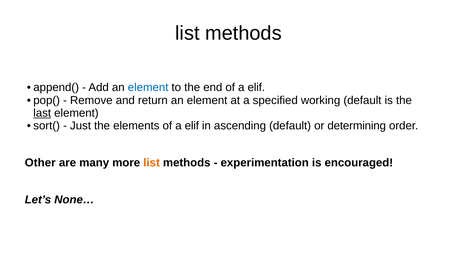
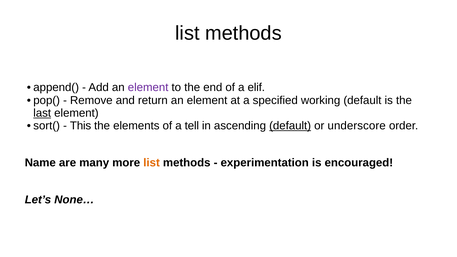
element colour: blue -> purple (148, 87)
Just: Just -> This (81, 126)
elements of a elif: elif -> tell (192, 126)
default underline: none -> present (290, 126)
determining: determining -> underscore (357, 126)
Other: Other -> Name (40, 163)
